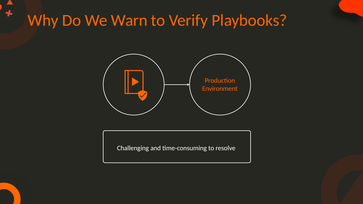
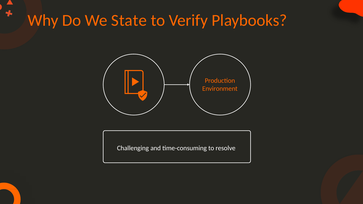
Warn: Warn -> State (129, 20)
